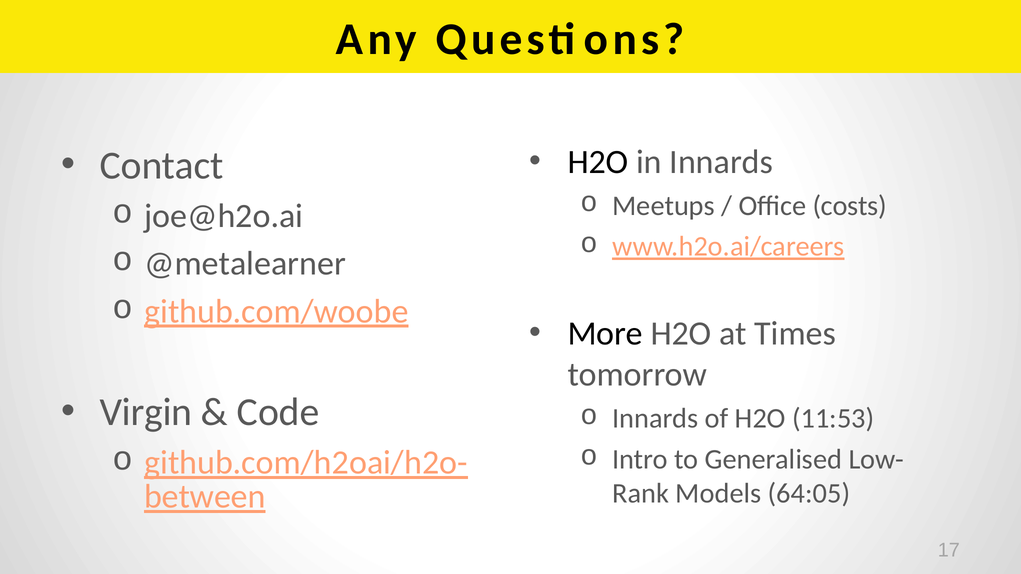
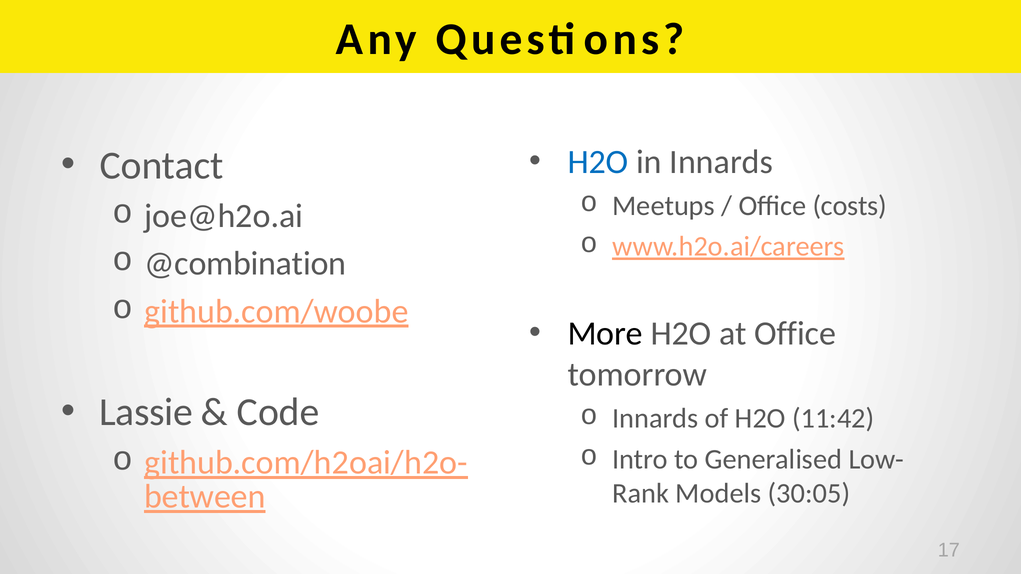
H2O colour: black -> blue (598, 162)
@metalearner: @metalearner -> @combination (245, 264)
at Times: Times -> Office (795, 334)
Virgin: Virgin -> Lassie (146, 412)
11:53: 11:53 -> 11:42 (833, 419)
64:05: 64:05 -> 30:05 (809, 493)
